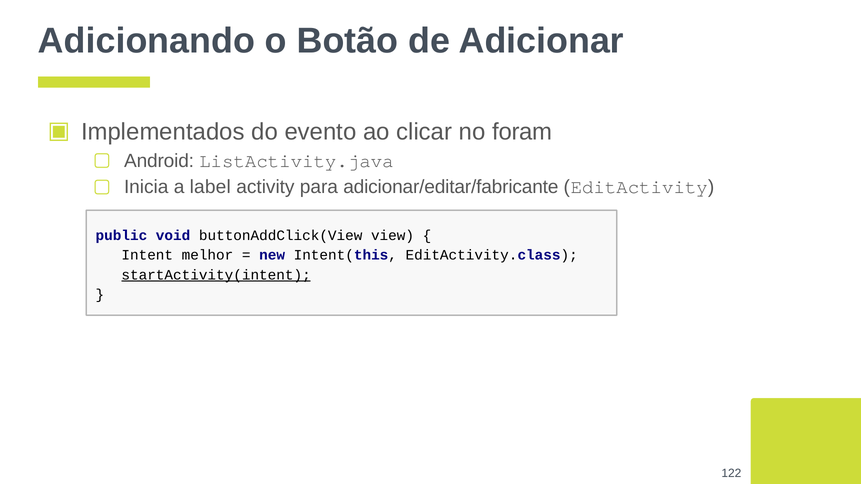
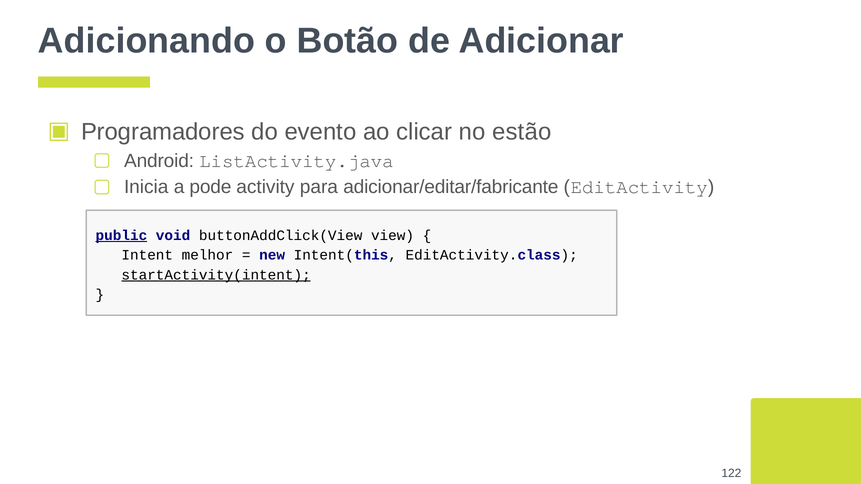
Implementados: Implementados -> Programadores (163, 132)
foram: foram -> estão (522, 132)
label: label -> pode (210, 187)
public underline: none -> present (121, 236)
